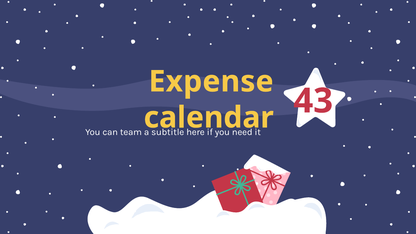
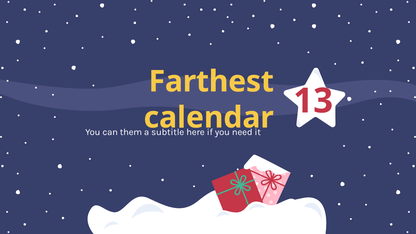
Expense: Expense -> Farthest (211, 82)
43: 43 -> 13 (313, 101)
team: team -> them (131, 132)
